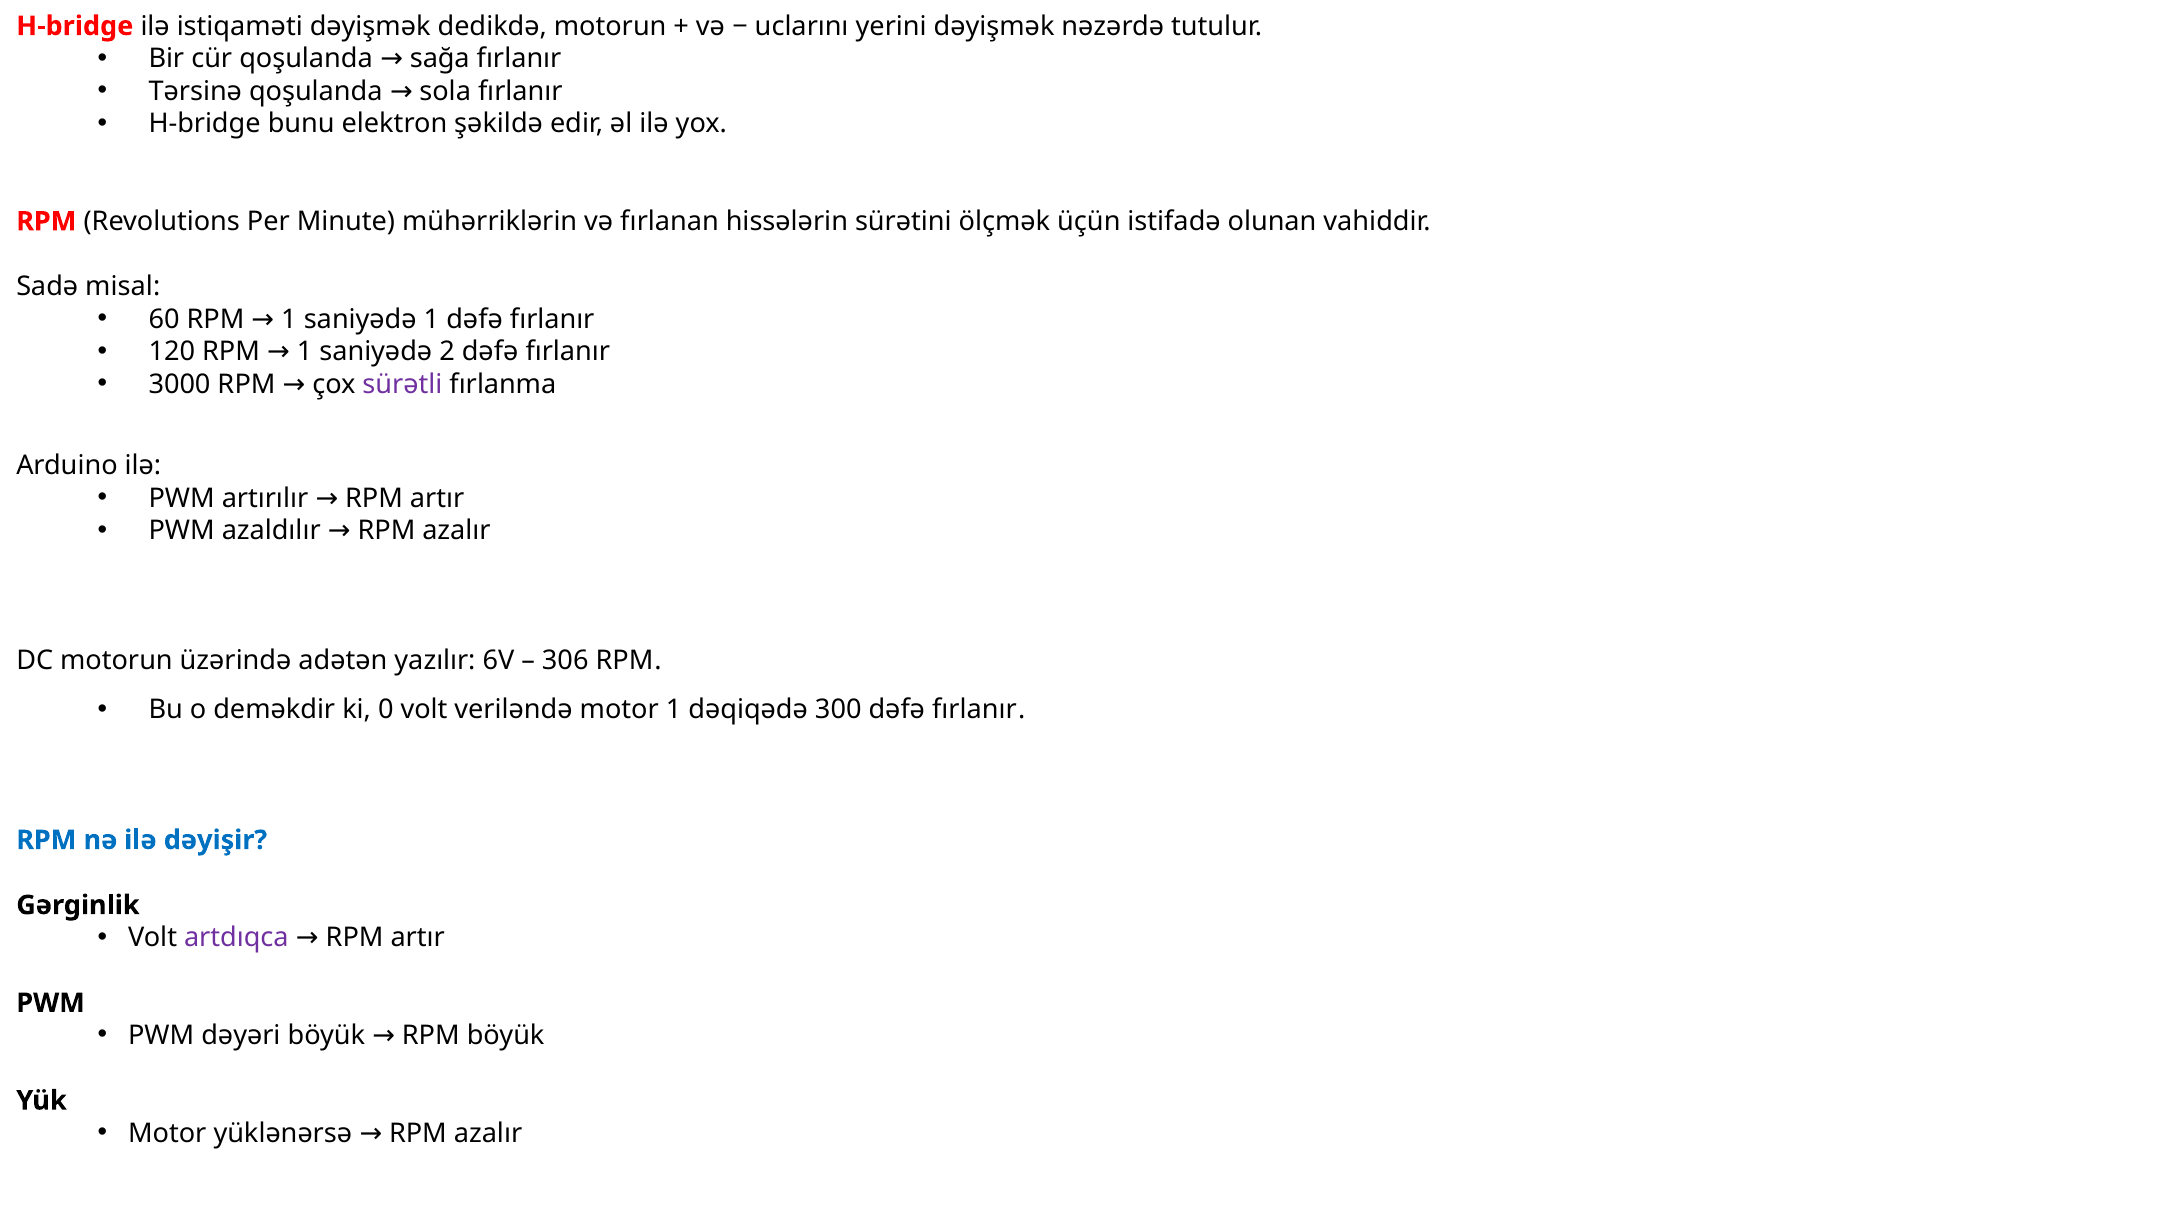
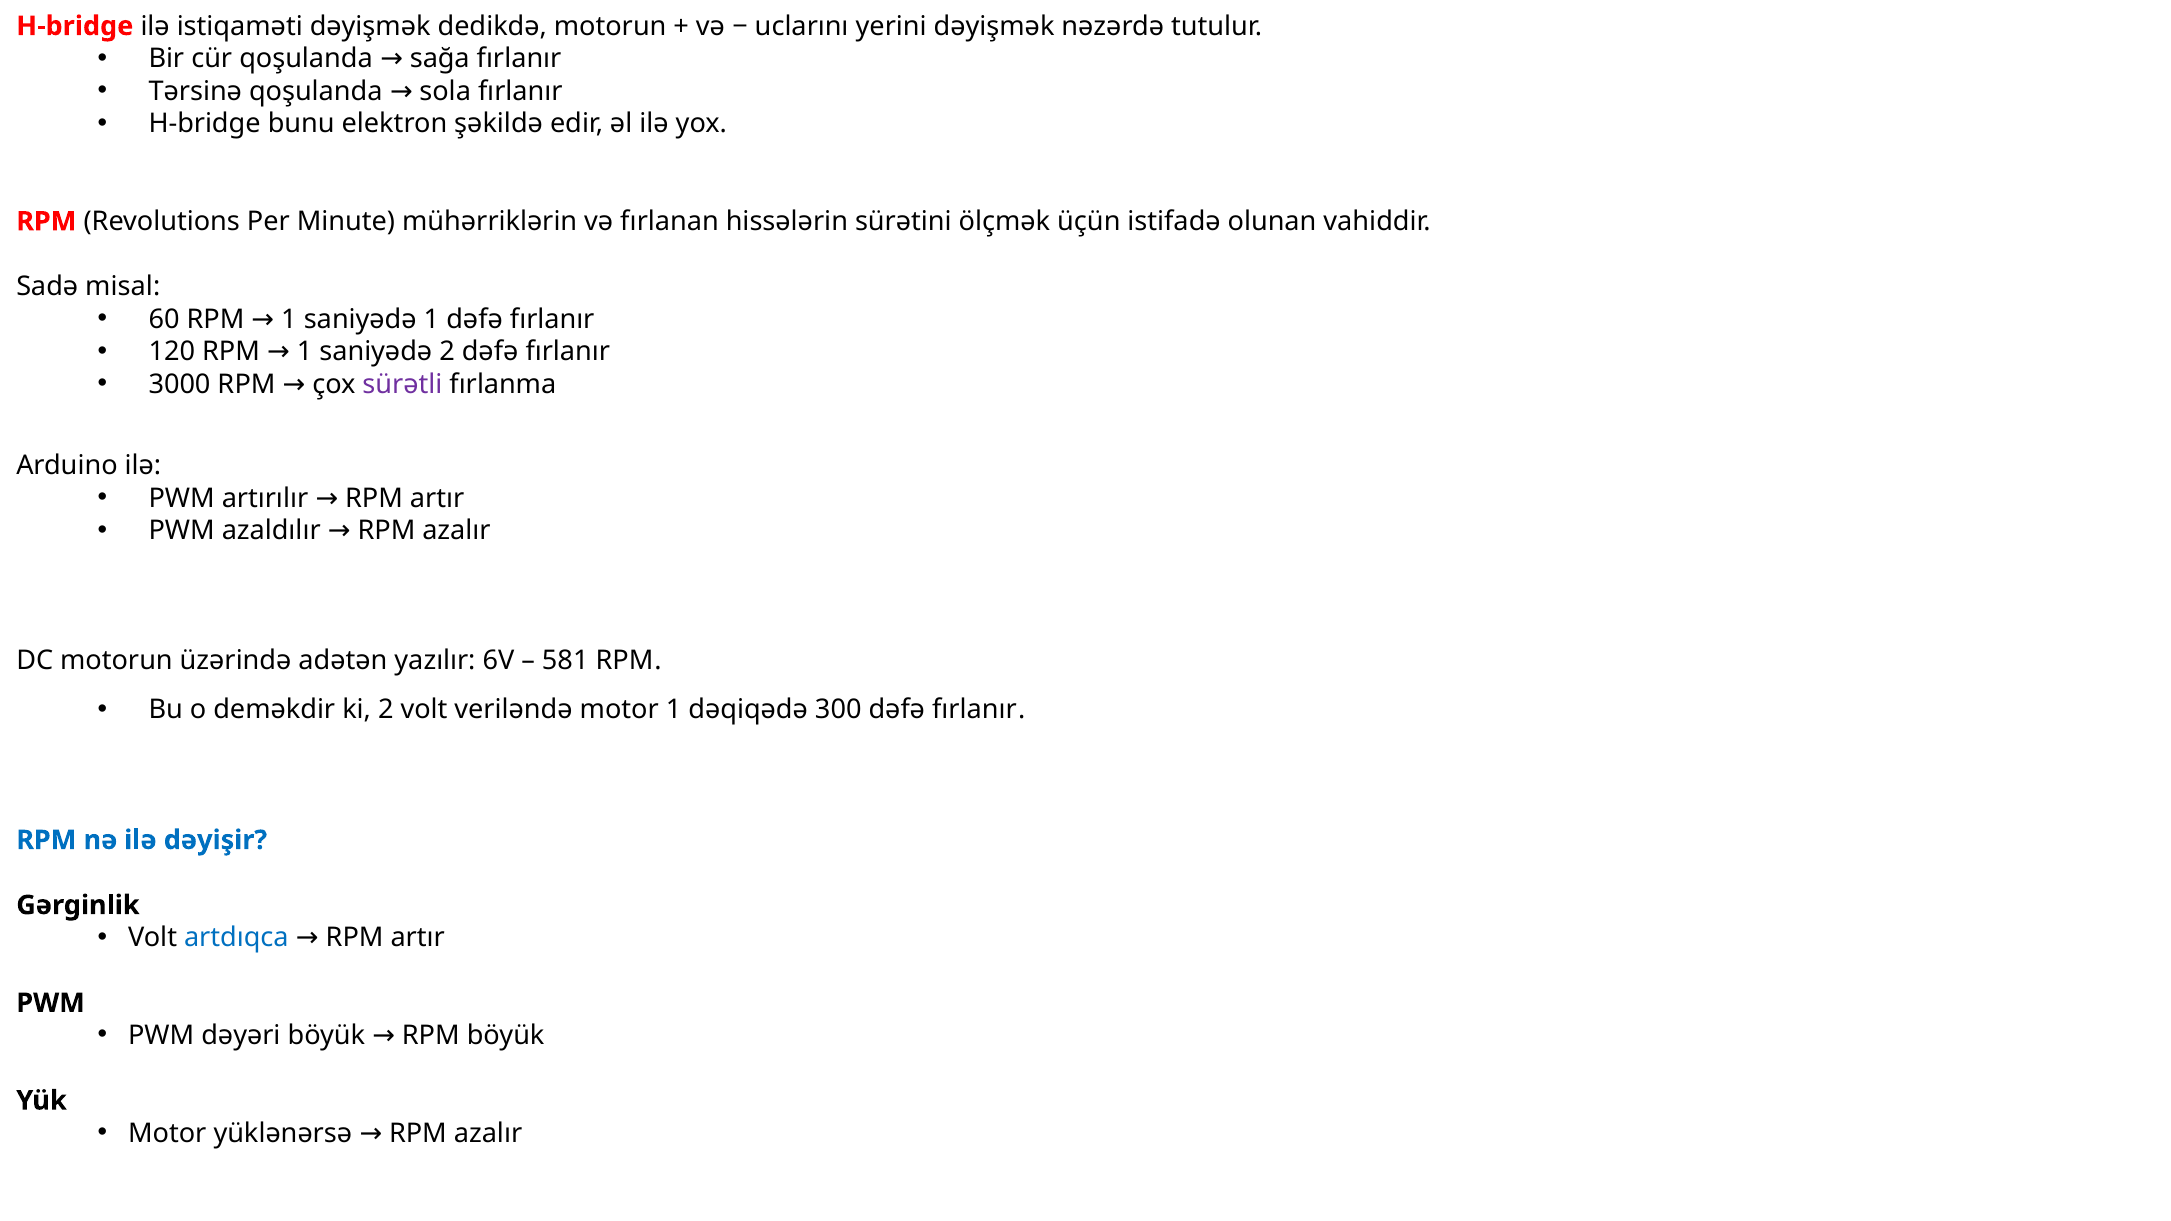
306: 306 -> 581 (565, 661)
ki 0: 0 -> 2 (386, 710)
artdıqca colour: purple -> blue (236, 938)
